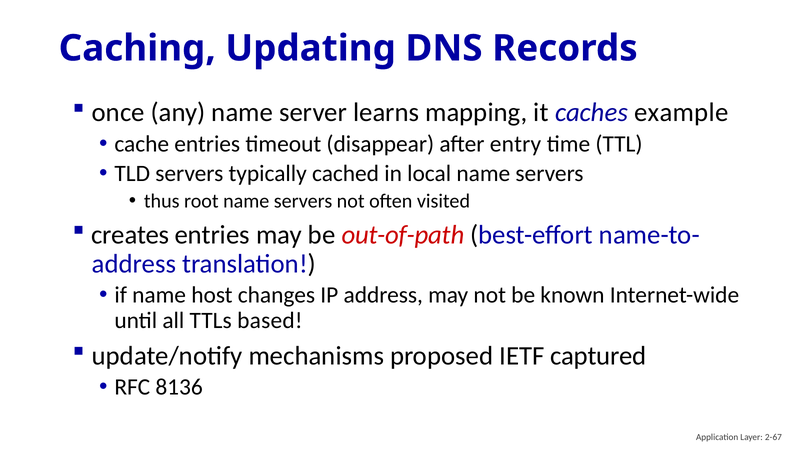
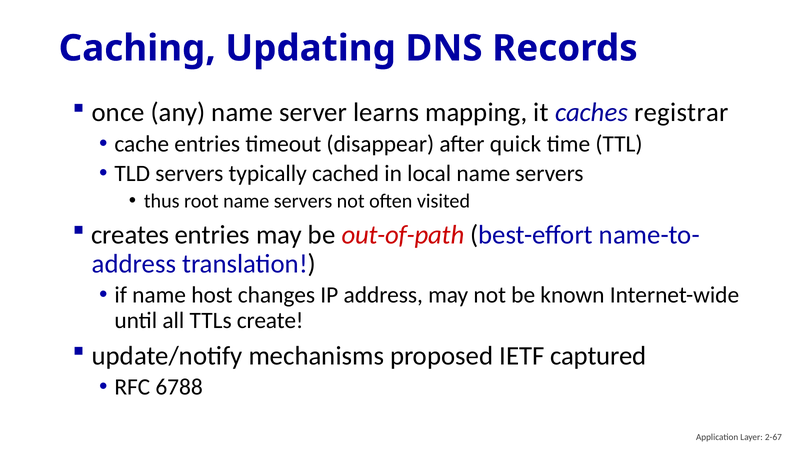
example: example -> registrar (681, 113)
entry: entry -> quick (515, 144)
based: based -> create (270, 320)
8136: 8136 -> 6788 (179, 387)
